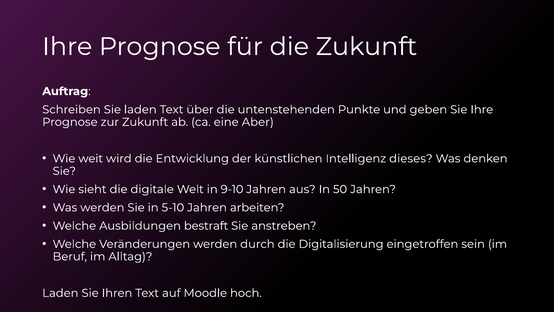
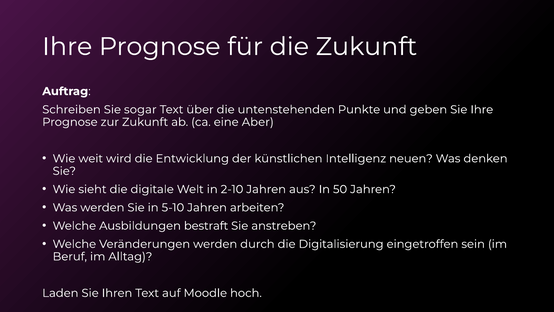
Sie laden: laden -> sogar (140, 109)
dieses: dieses -> neuen (411, 158)
9-10: 9-10 -> 2-10 (232, 189)
